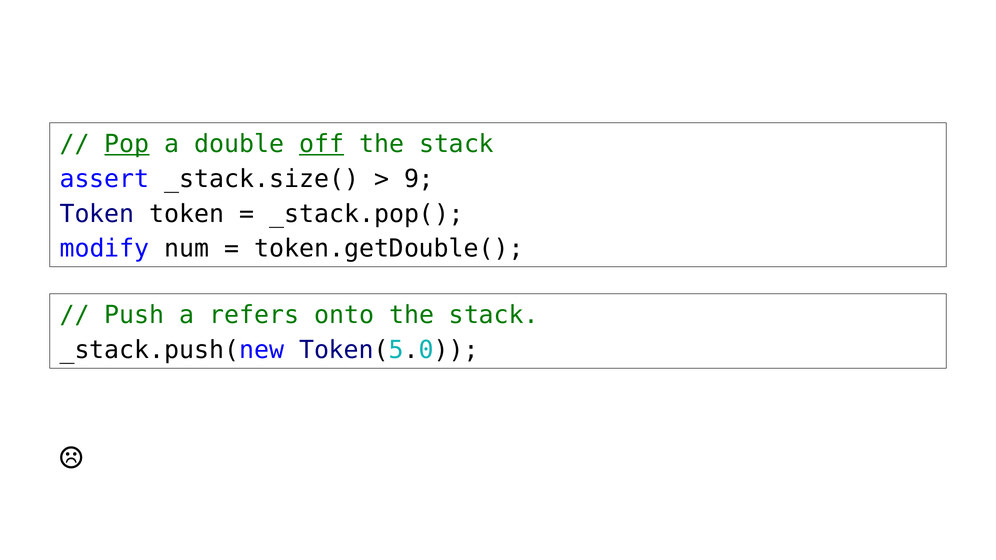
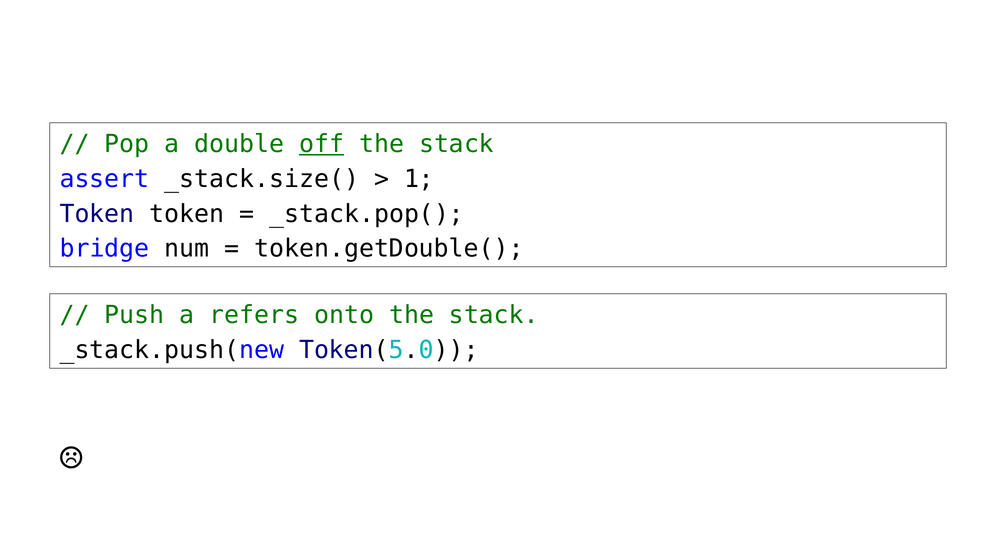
Pop underline: present -> none (127, 144)
9: 9 -> 1 (419, 179)
modify: modify -> bridge (104, 249)
